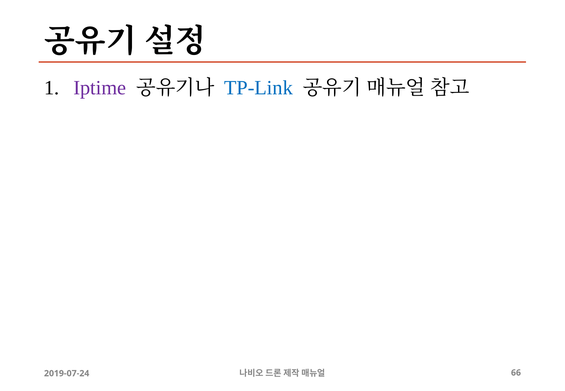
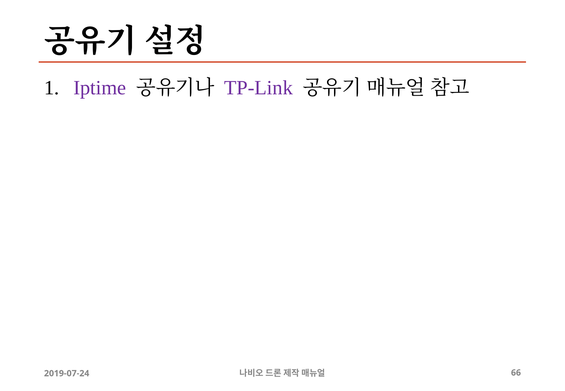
TP-Link colour: blue -> purple (259, 88)
